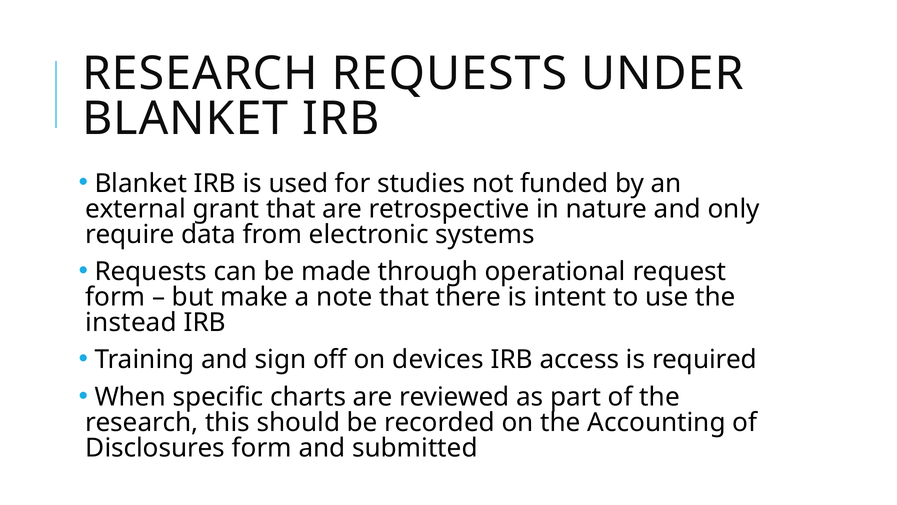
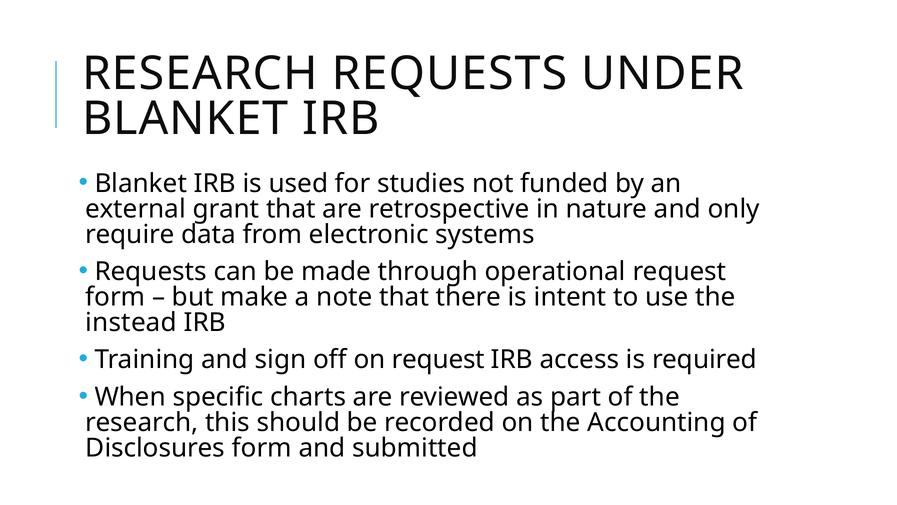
on devices: devices -> request (438, 359)
